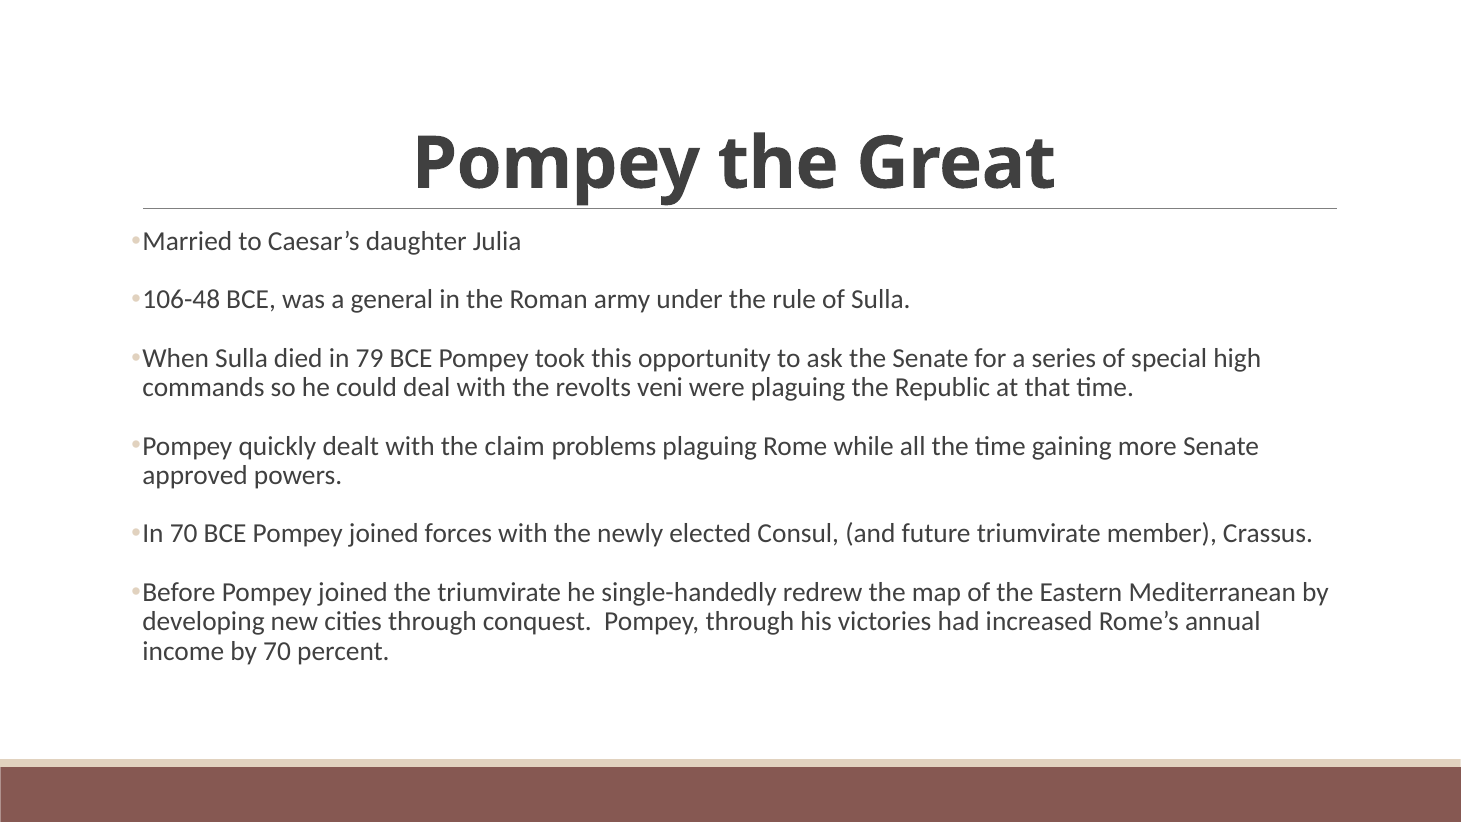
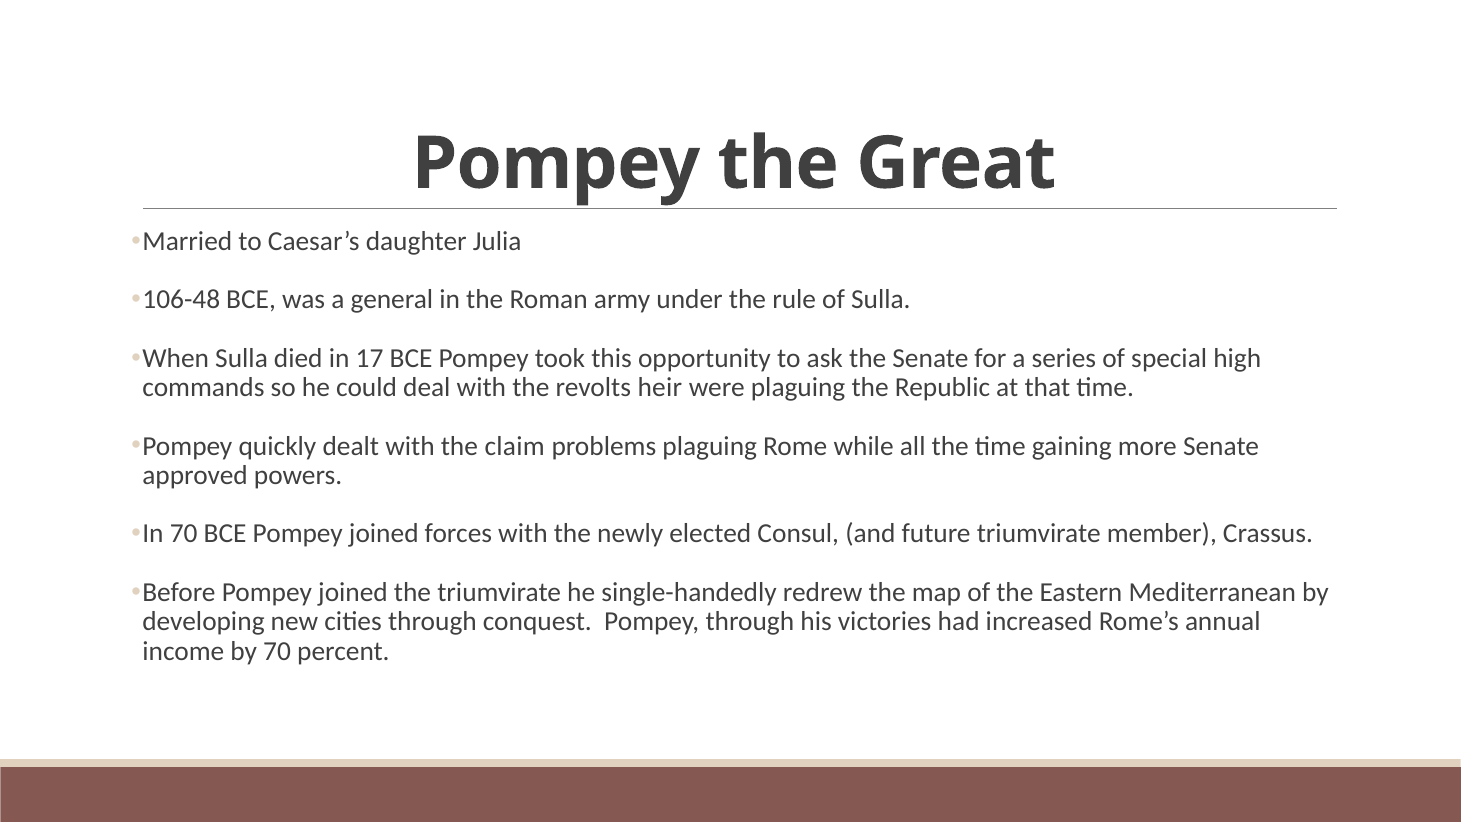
79: 79 -> 17 (370, 358)
veni: veni -> heir (660, 388)
